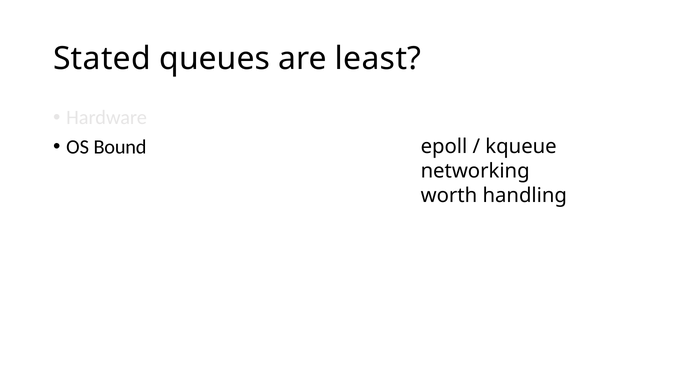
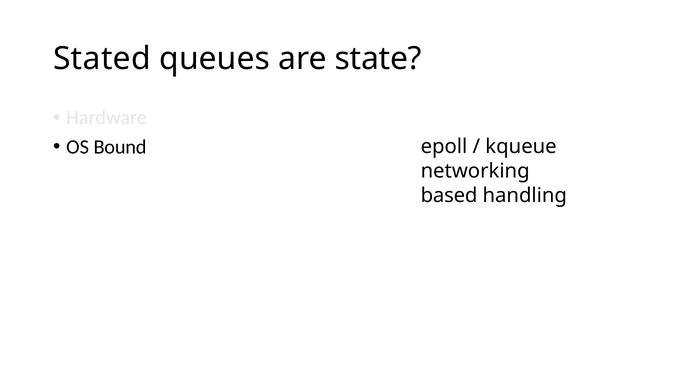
least: least -> state (378, 59)
worth: worth -> based (449, 195)
